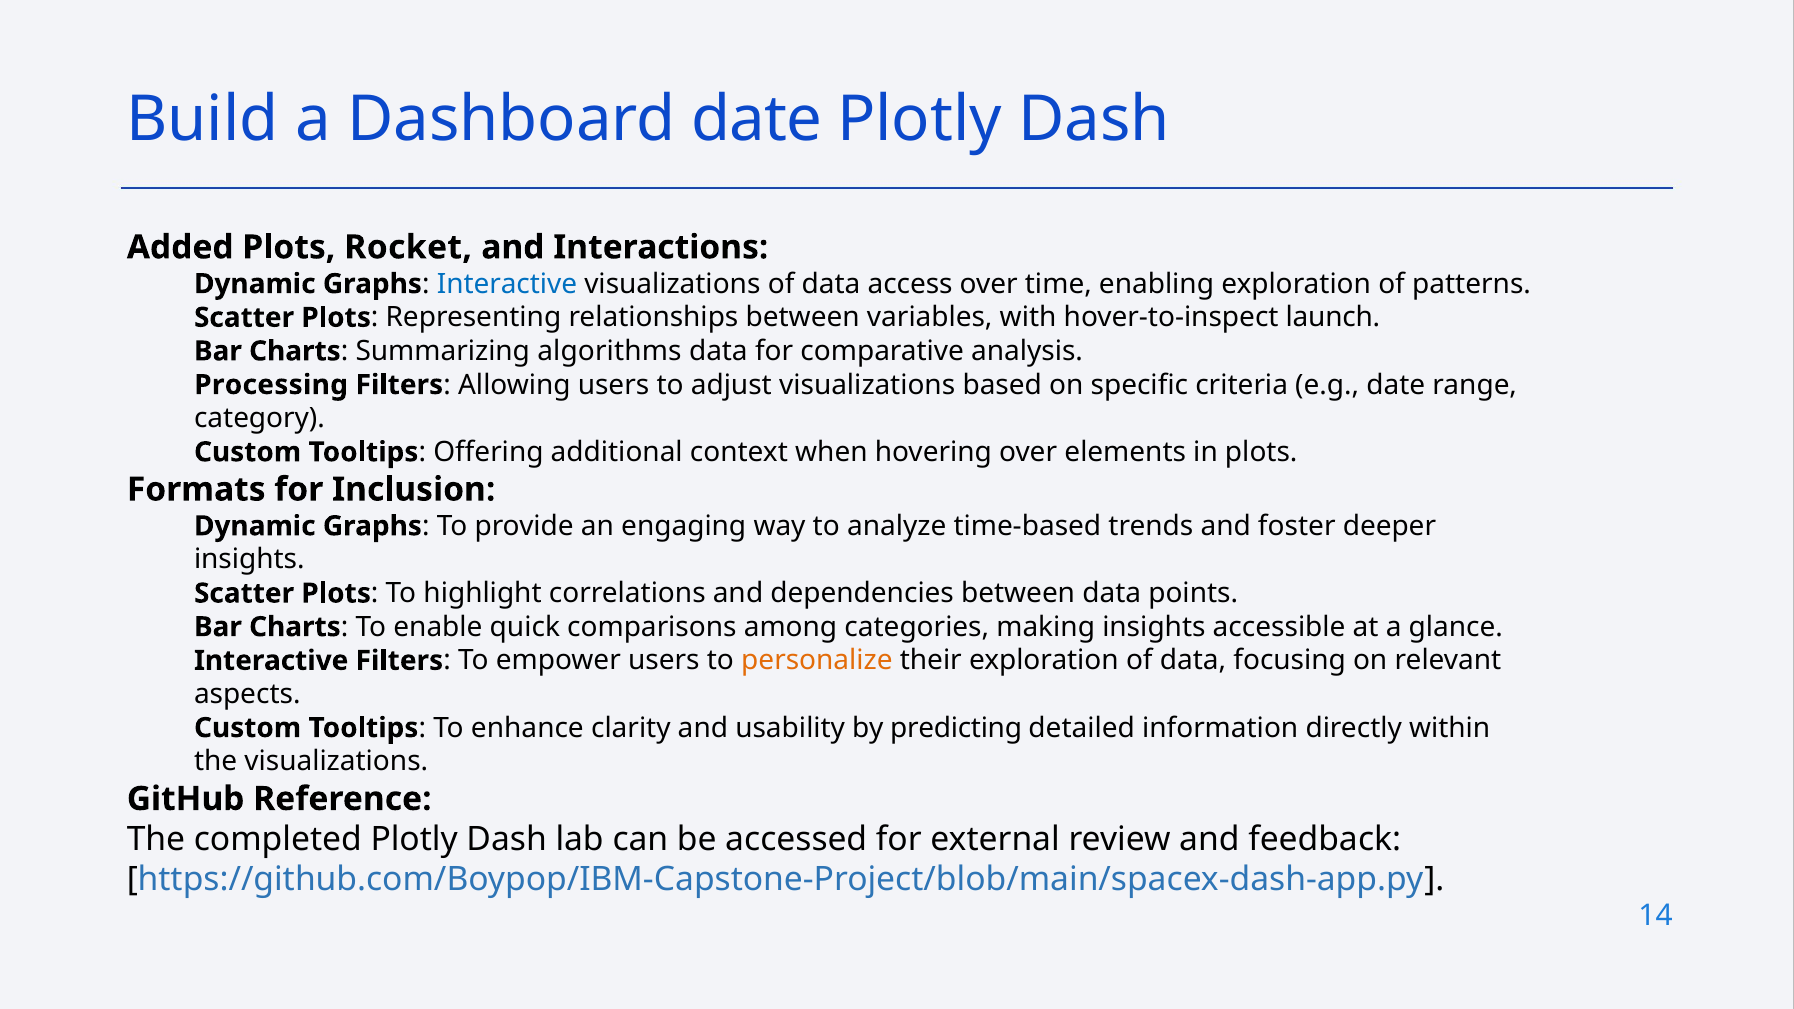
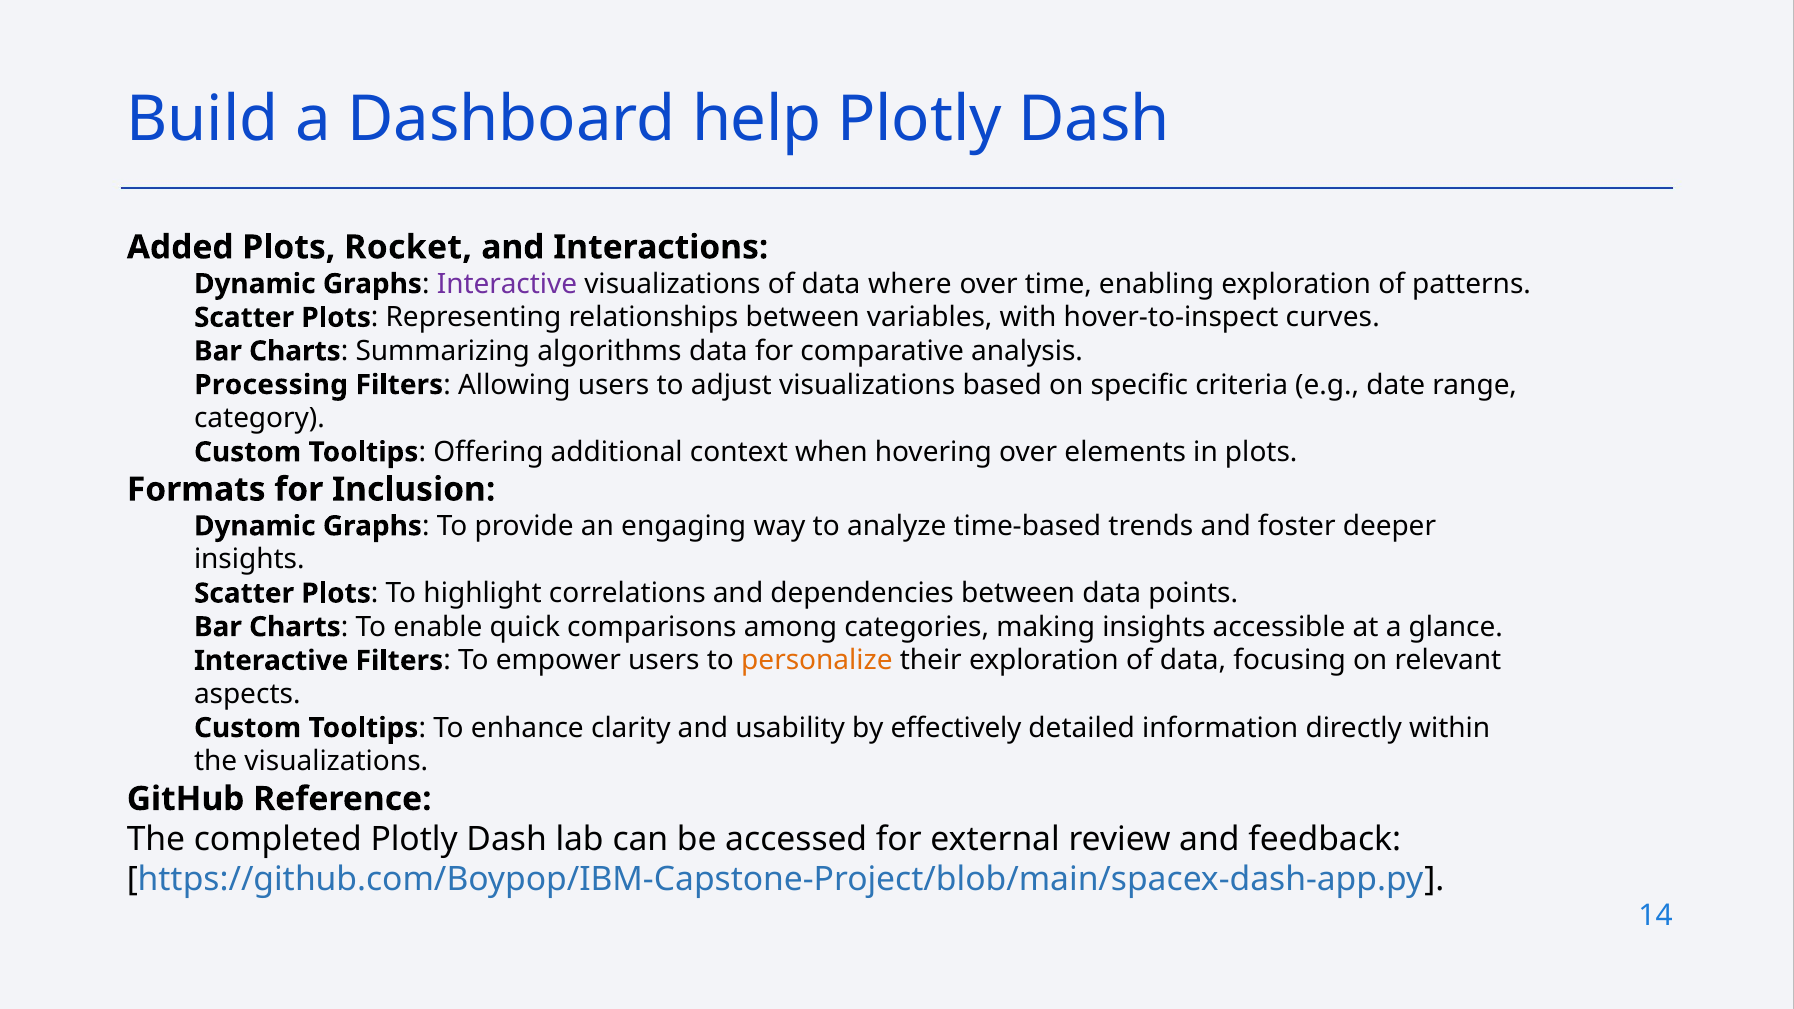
Dashboard date: date -> help (757, 120)
Interactive colour: blue -> purple (507, 284)
access: access -> where (910, 284)
launch: launch -> curves (1333, 318)
predicting: predicting -> effectively (956, 728)
